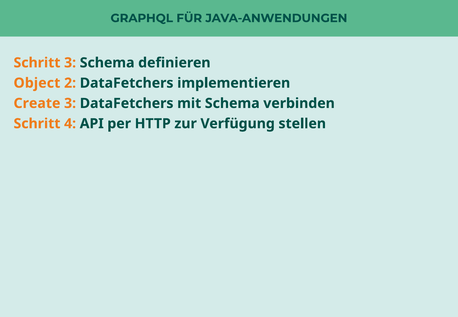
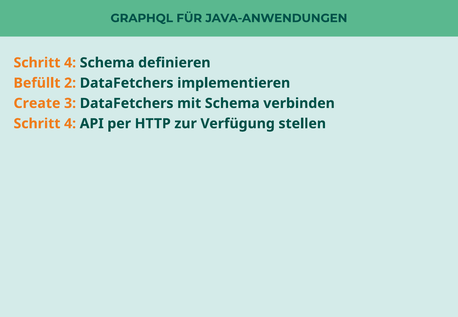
3: 3 -> 4 (70, 63)
Object: Object -> Befüllt (37, 83)
